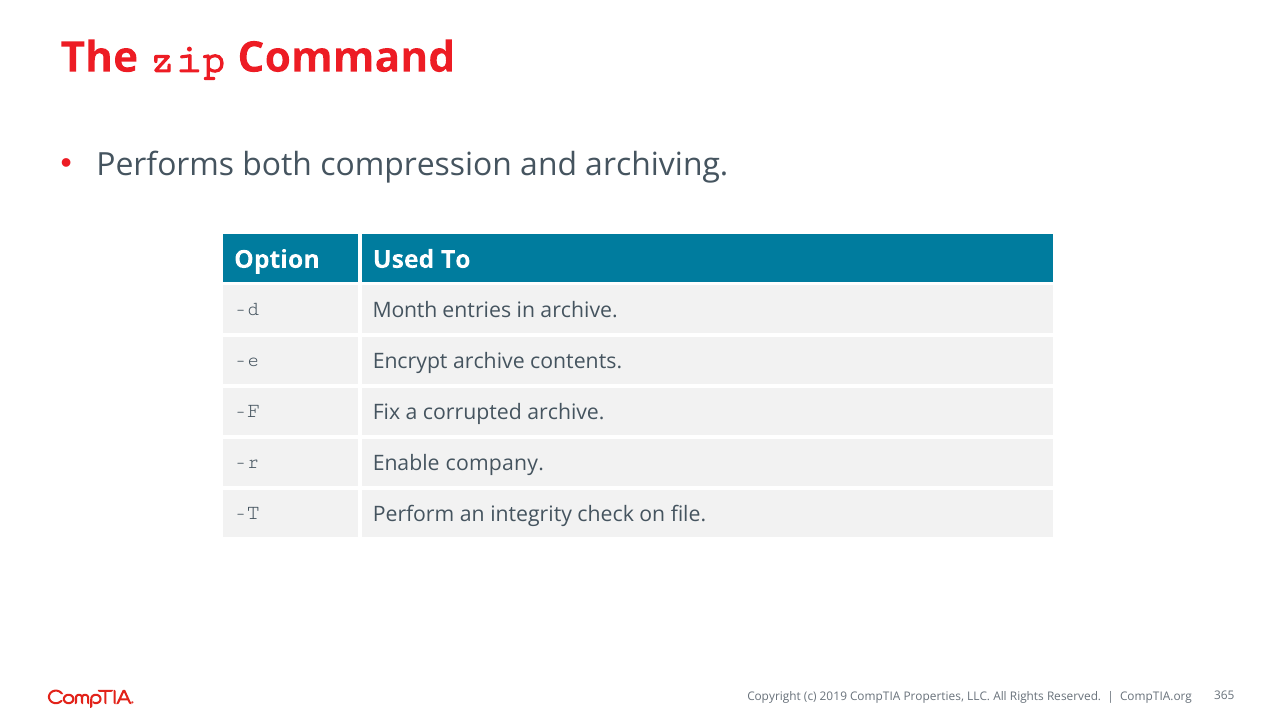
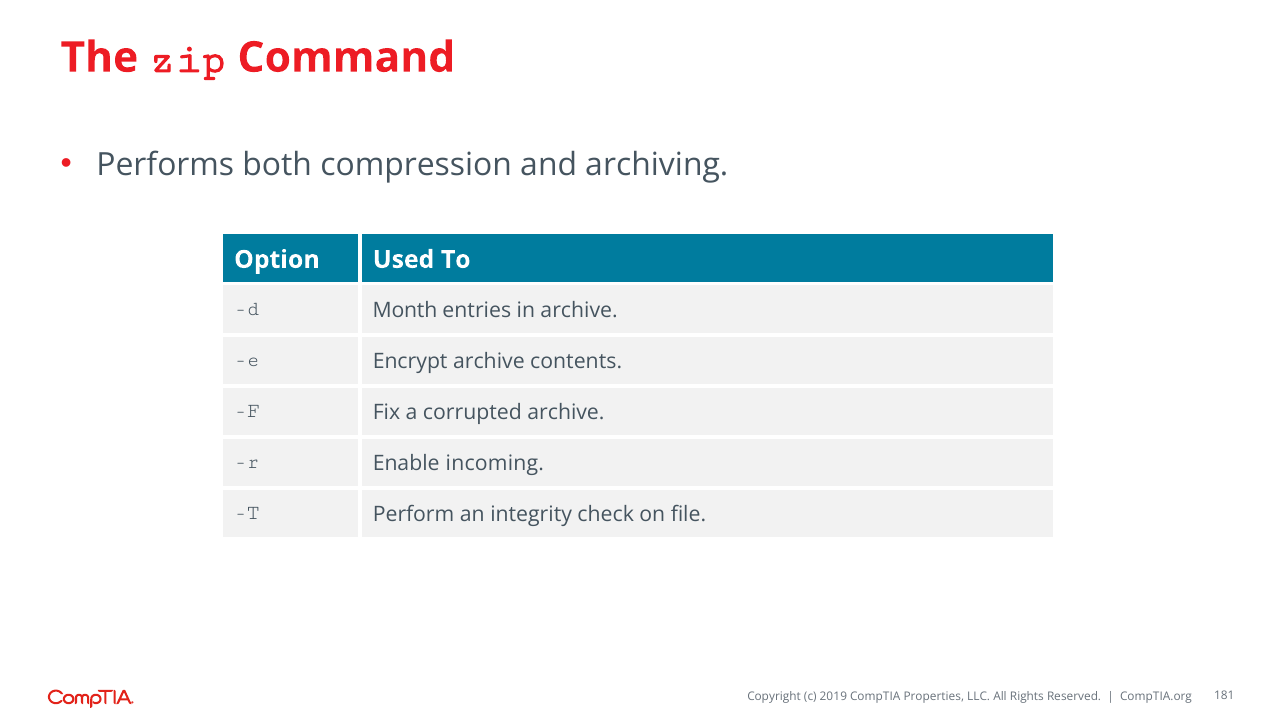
company: company -> incoming (495, 464)
365: 365 -> 181 (1224, 696)
